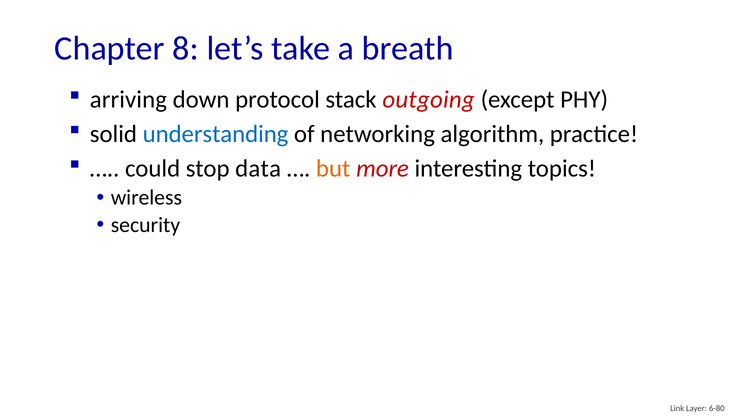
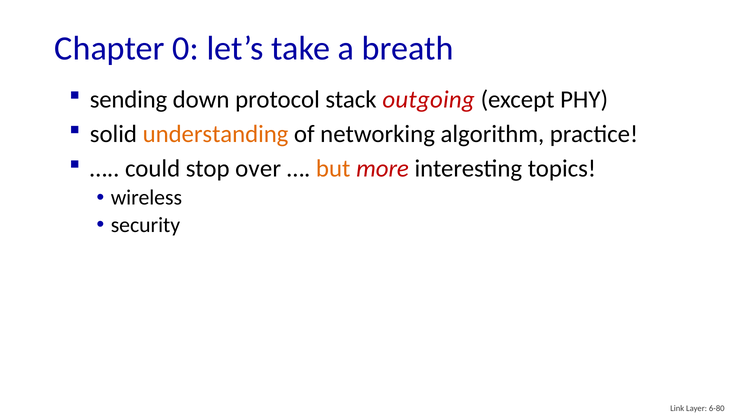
8: 8 -> 0 (186, 48)
arriving: arriving -> sending (129, 99)
understanding colour: blue -> orange (216, 134)
data: data -> over (258, 169)
